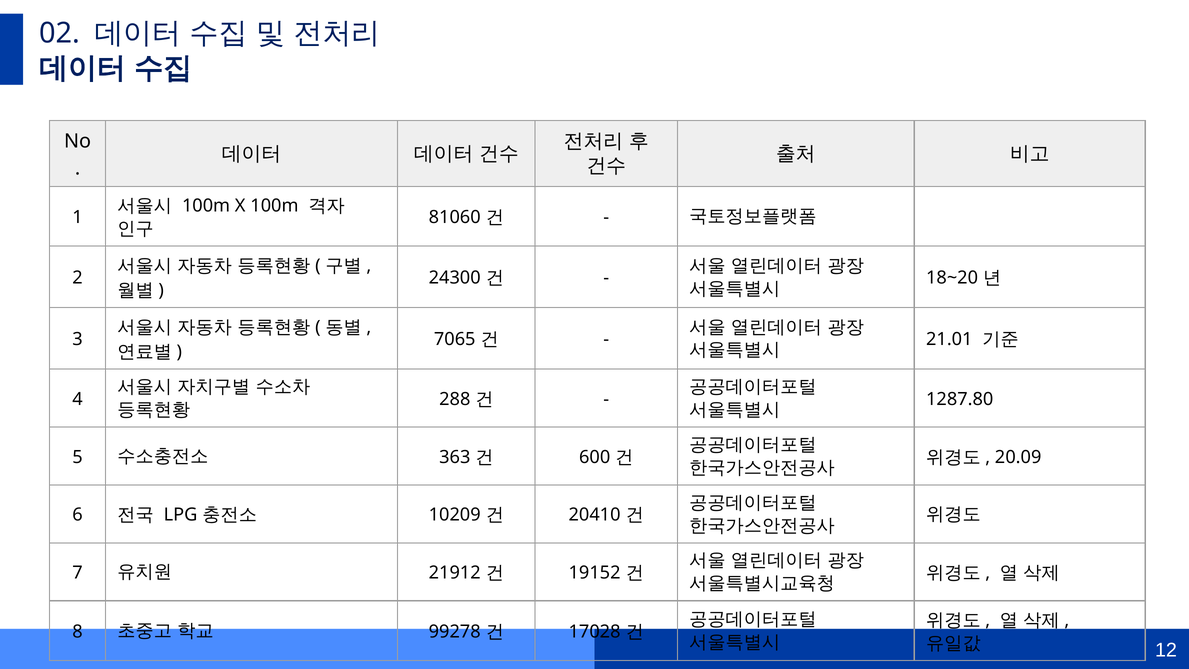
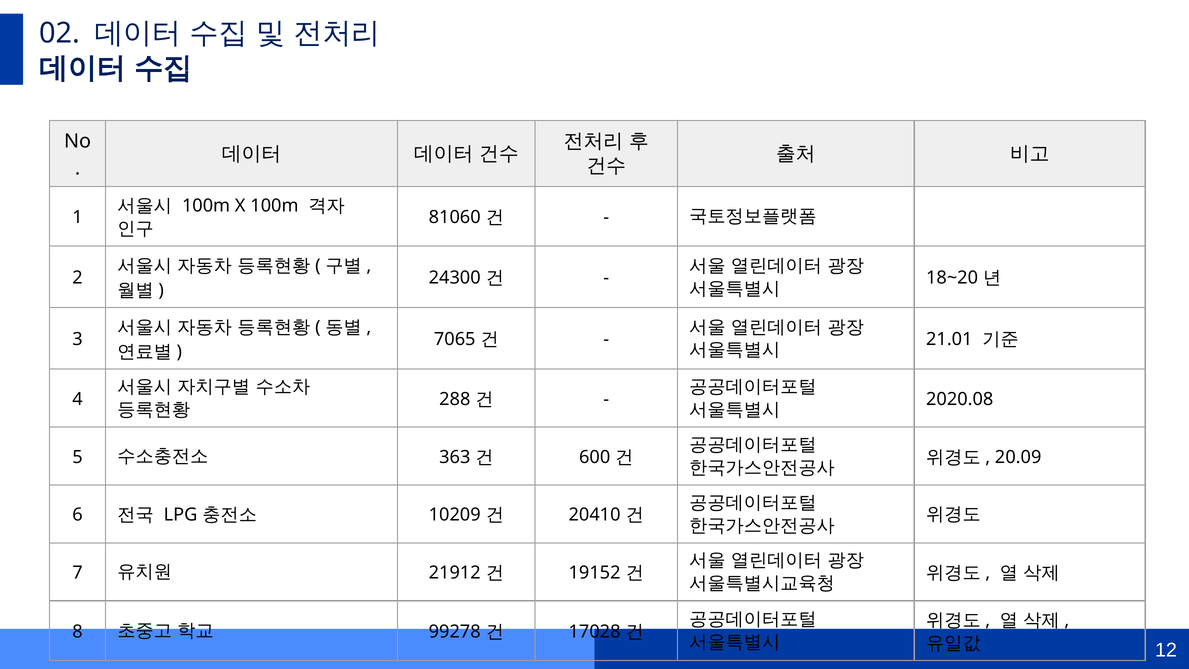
1287.80: 1287.80 -> 2020.08 (960, 399)
